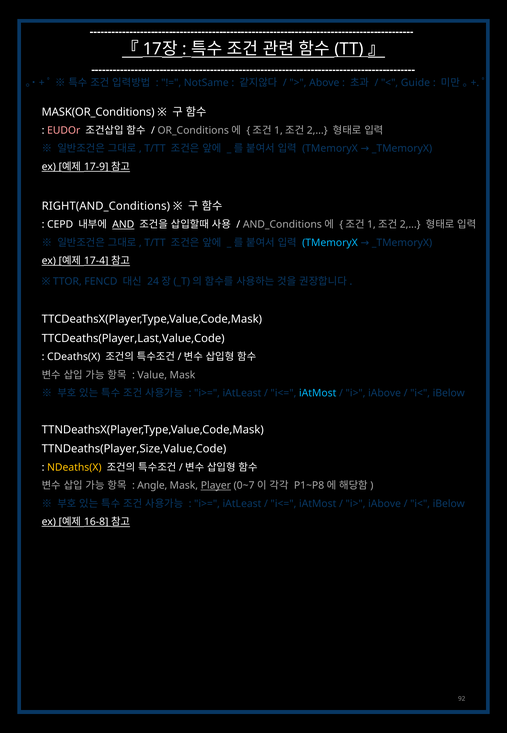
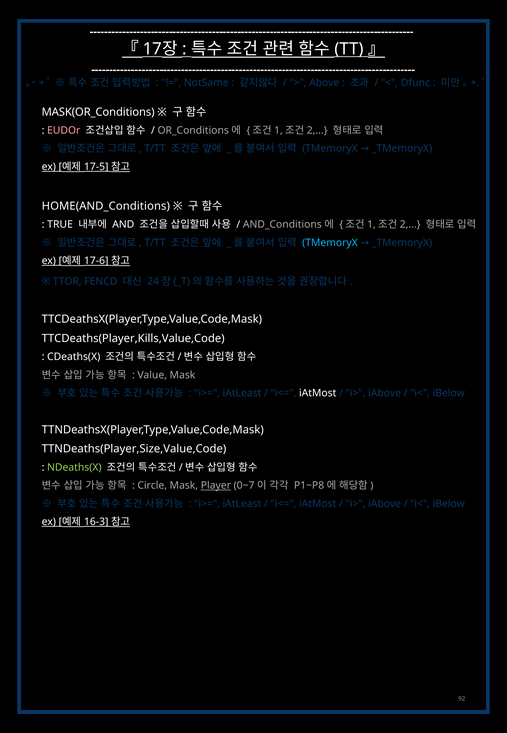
Guide: Guide -> Dfunc (415, 83)
17-9: 17-9 -> 17-5 (96, 166)
RIGHT(AND_Conditions: RIGHT(AND_Conditions -> HOME(AND_Conditions (106, 206)
CEPD: CEPD -> TRUE (60, 224)
AND underline: present -> none (123, 224)
17-4: 17-4 -> 17-6 (96, 260)
TTCDeaths(Player,Last,Value,Code: TTCDeaths(Player,Last,Value,Code -> TTCDeaths(Player,Kills,Value,Code (133, 338)
iAtMost colour: light blue -> white (318, 393)
NDeaths(X colour: yellow -> light green (74, 467)
Angle: Angle -> Circle (152, 485)
16-8: 16-8 -> 16-3 (96, 521)
